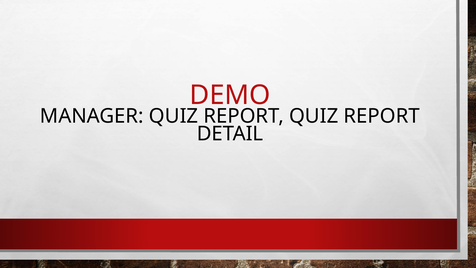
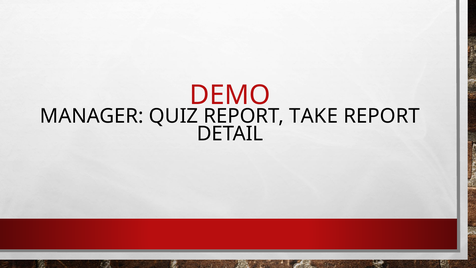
REPORT QUIZ: QUIZ -> TAKE (314, 116)
